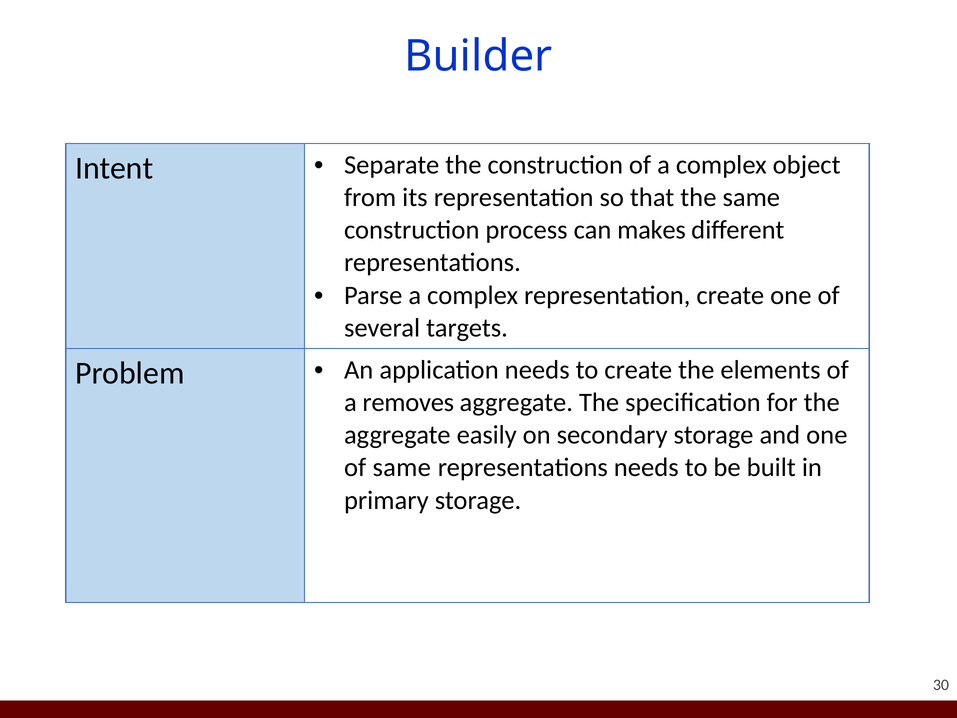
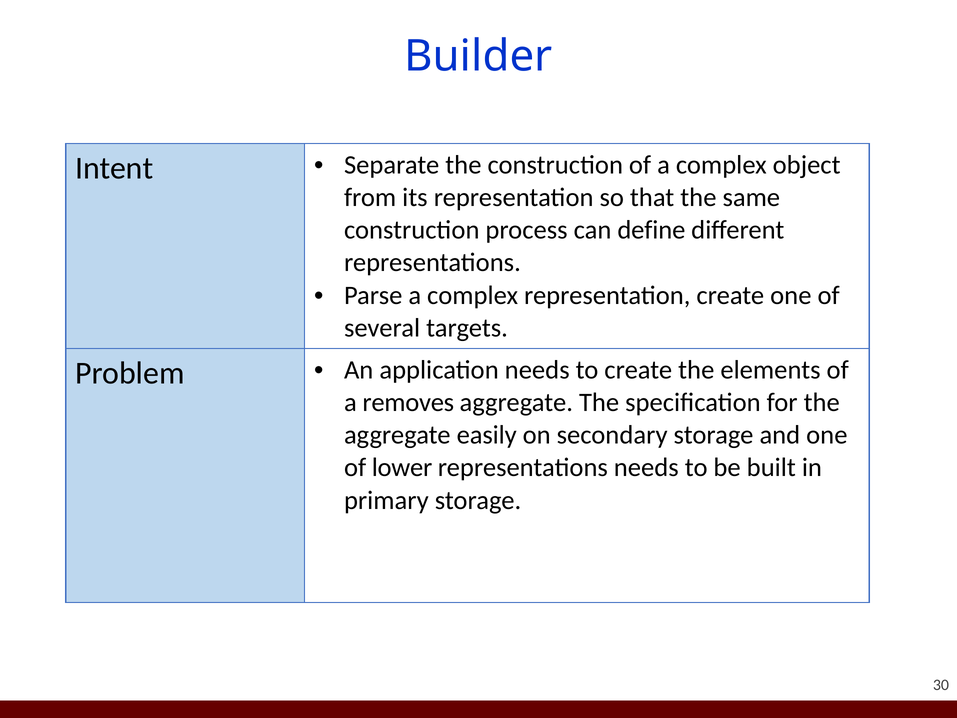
makes: makes -> define (651, 230)
of same: same -> lower (402, 467)
